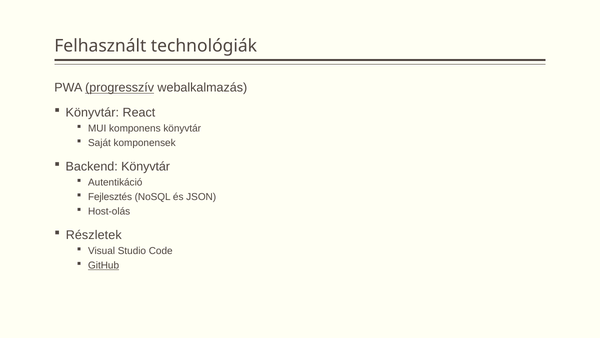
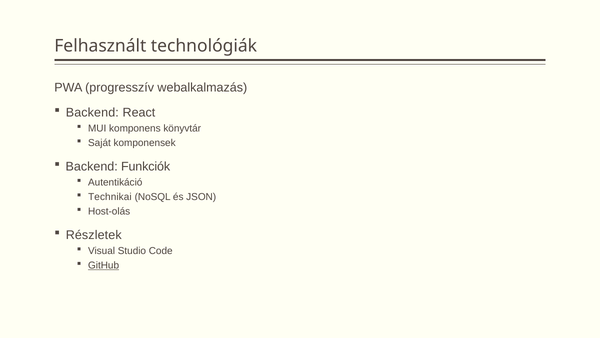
progresszív underline: present -> none (120, 88)
Könyvtár: Könyvtár -> Backend (92, 112)
Backend Könyvtár: Könyvtár -> Funkciók (146, 166)
Fejlesztés: Fejlesztés -> Technikai (110, 197)
